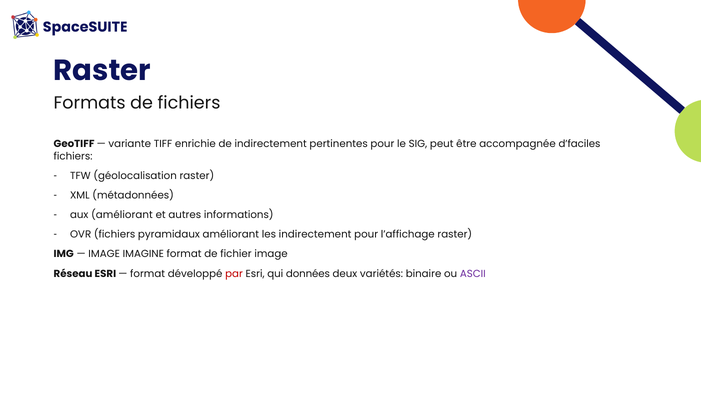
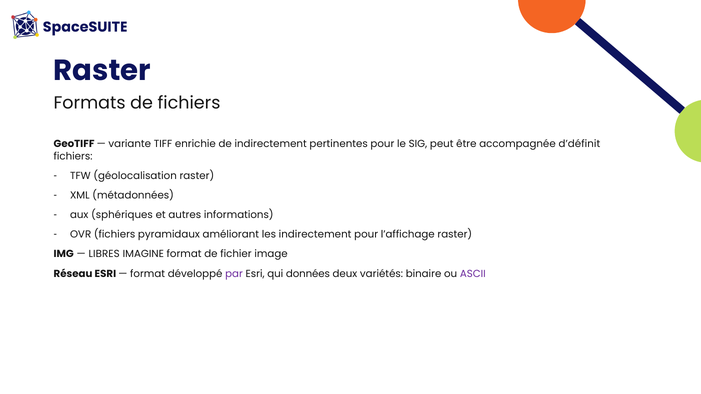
d’faciles: d’faciles -> d’définit (579, 144)
aux améliorant: améliorant -> sphériques (122, 215)
IMAGE: IMAGE -> LIBRES (104, 254)
par colour: red -> purple (234, 274)
